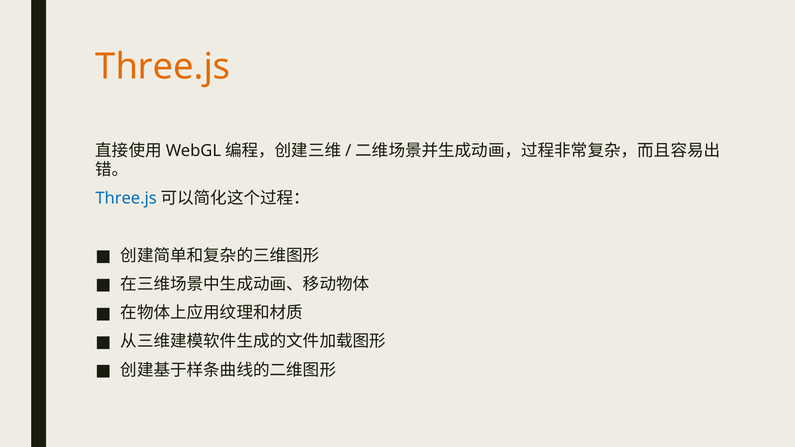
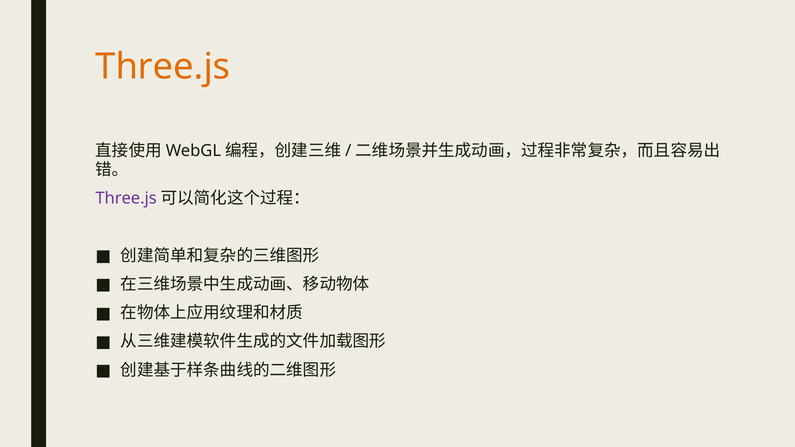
Three.js colour: blue -> purple (126, 198)
